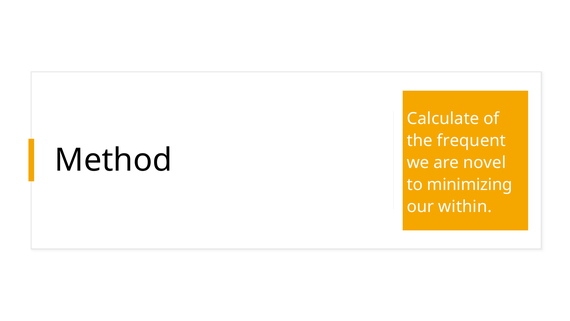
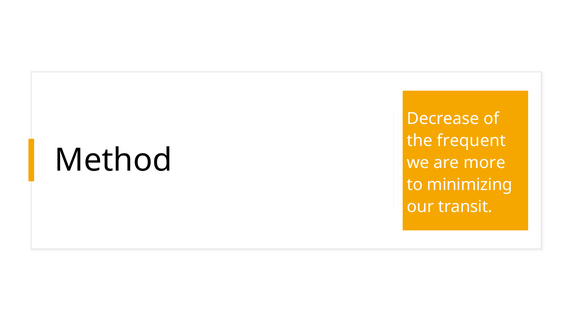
Calculate: Calculate -> Decrease (443, 119)
novel: novel -> more (485, 163)
within: within -> transit (465, 206)
